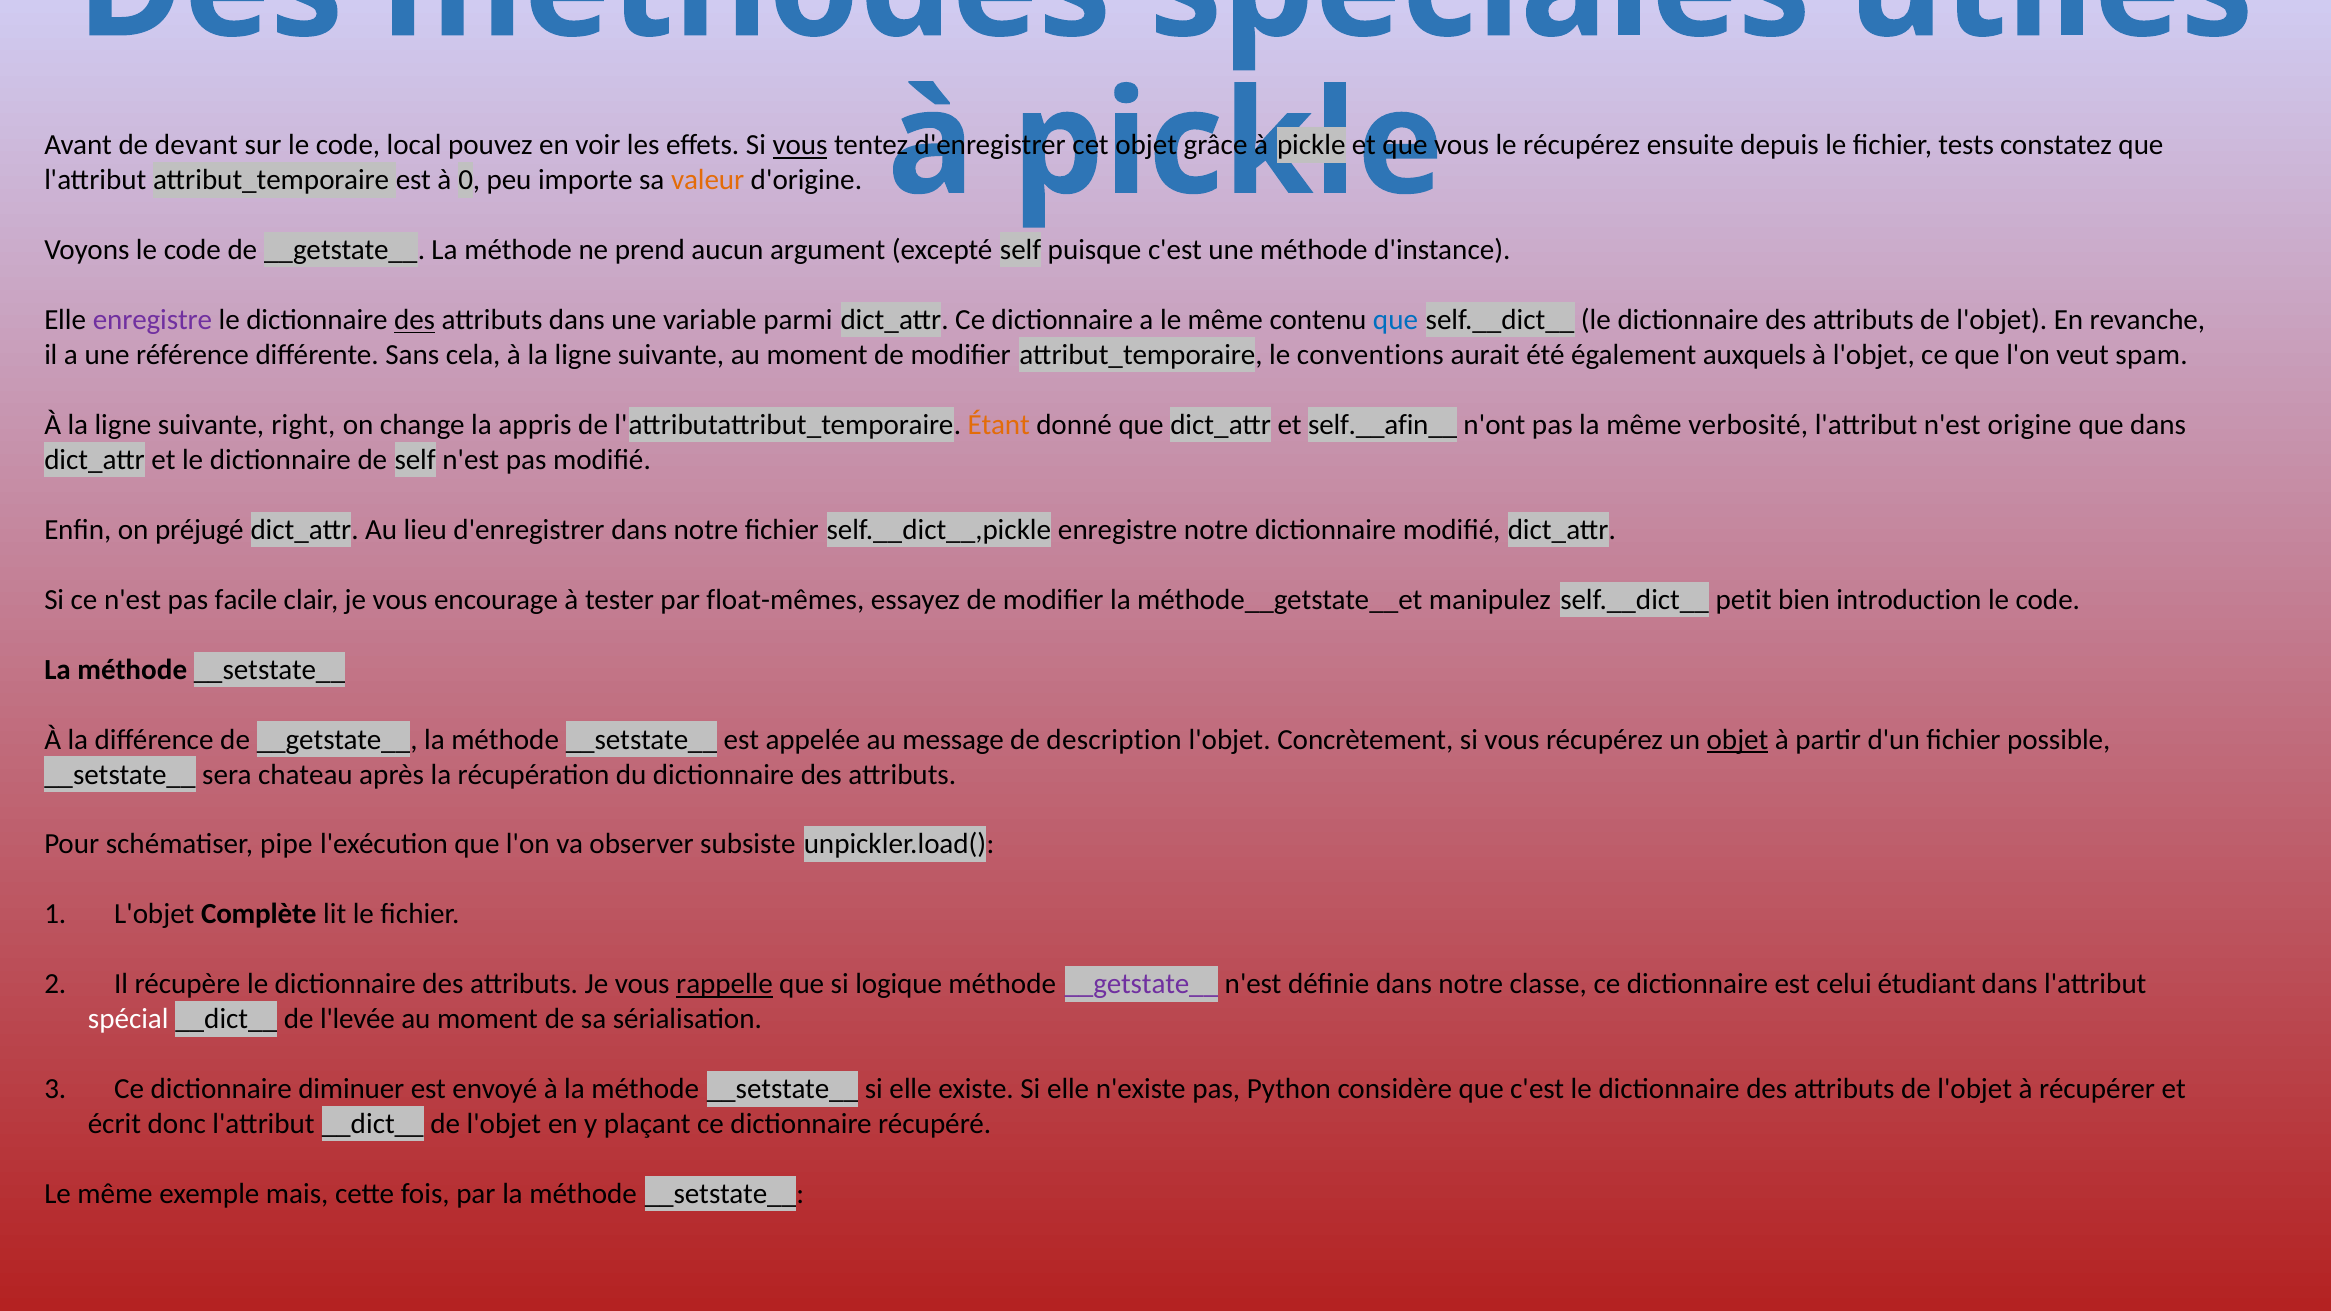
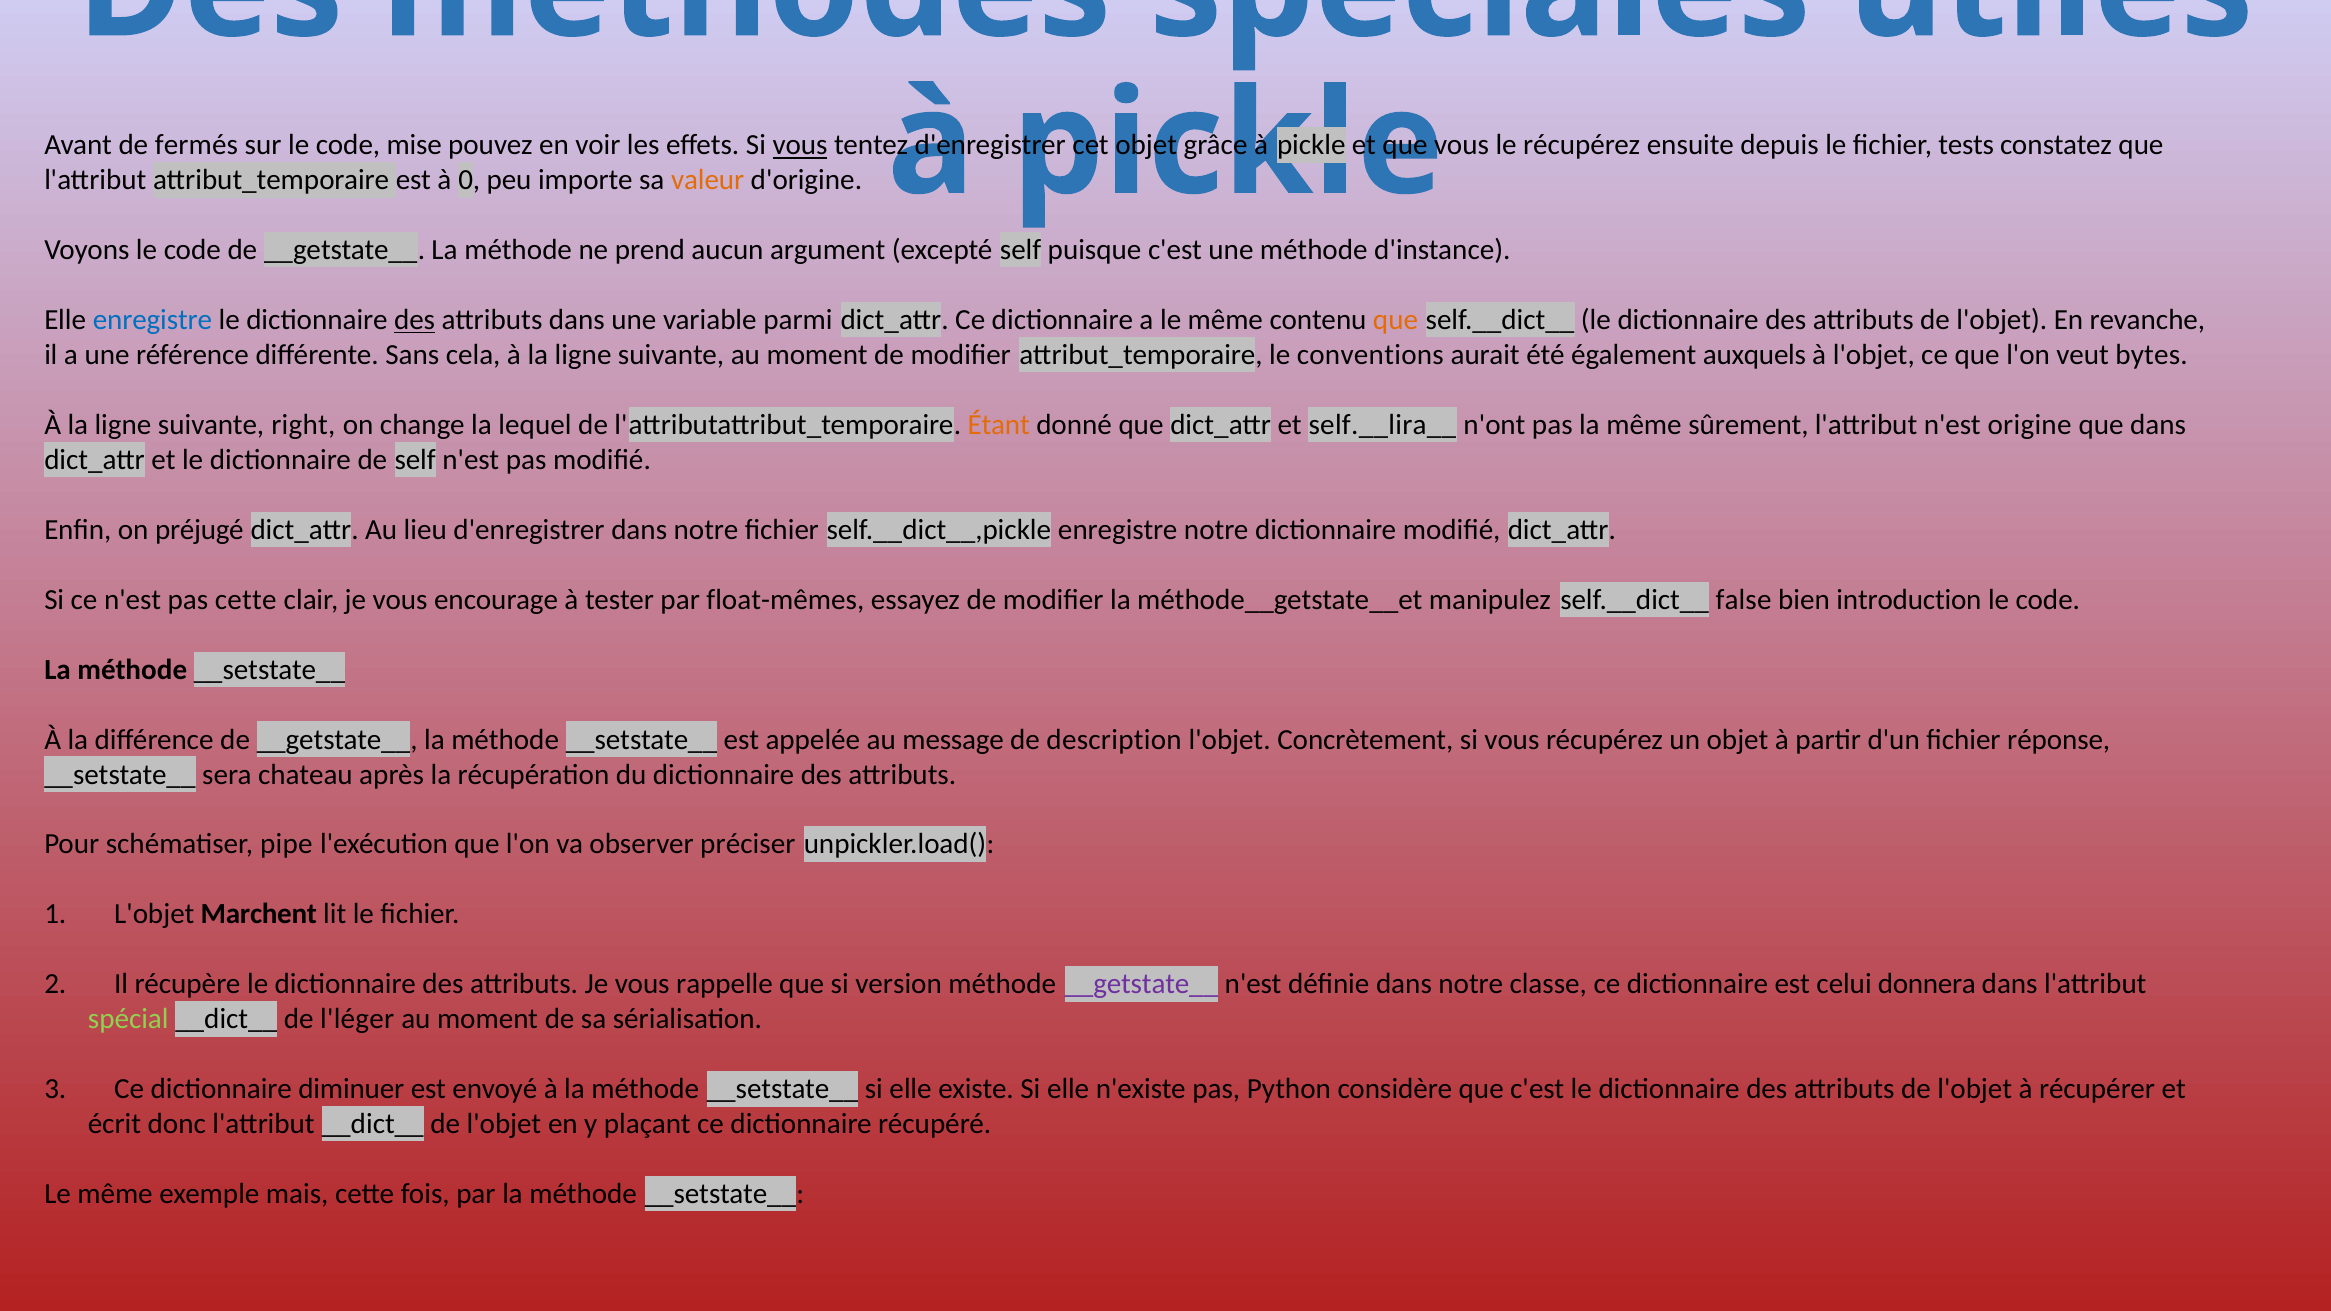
devant: devant -> fermés (196, 145)
local: local -> mise (414, 145)
enregistre colour: purple -> blue (152, 320)
que colour: blue -> orange (1396, 320)
spam: spam -> bytes (2152, 355)
appris: appris -> lequel (535, 425)
self.__afin__: self.__afin__ -> self.__lira__ (1382, 425)
verbosité: verbosité -> sûrement (1748, 425)
pas facile: facile -> cette (246, 600)
petit: petit -> false (1744, 600)
objet underline: present -> none (1738, 740)
possible: possible -> réponse (2059, 740)
subsiste: subsiste -> préciser (748, 844)
Complète: Complète -> Marchent (259, 914)
rappelle underline: present -> none (724, 984)
logique: logique -> version (899, 984)
étudiant: étudiant -> donnera (1927, 984)
spécial colour: white -> light green (128, 1019)
l'levée: l'levée -> l'léger (357, 1019)
